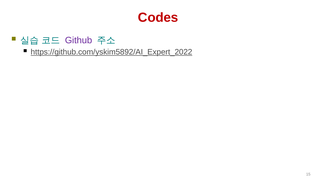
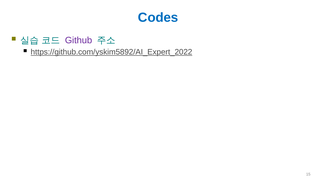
Codes colour: red -> blue (158, 18)
